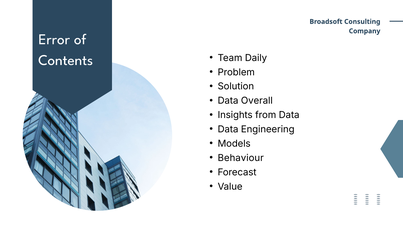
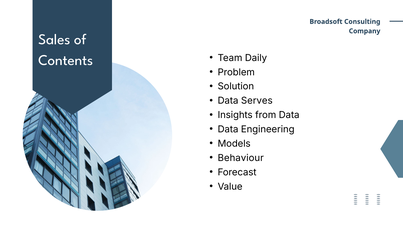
Error: Error -> Sales (54, 39)
Overall: Overall -> Serves (257, 101)
